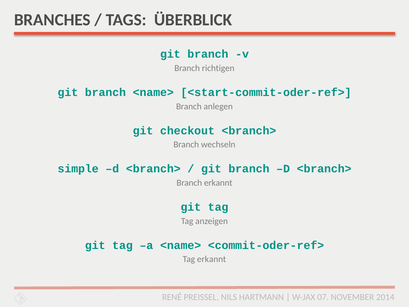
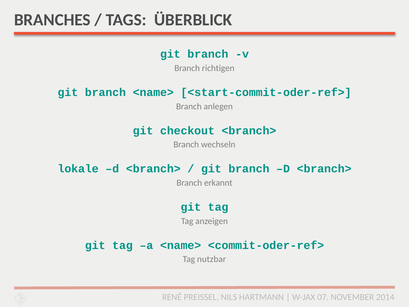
simple: simple -> lokale (78, 169)
Tag erkannt: erkannt -> nutzbar (212, 259)
